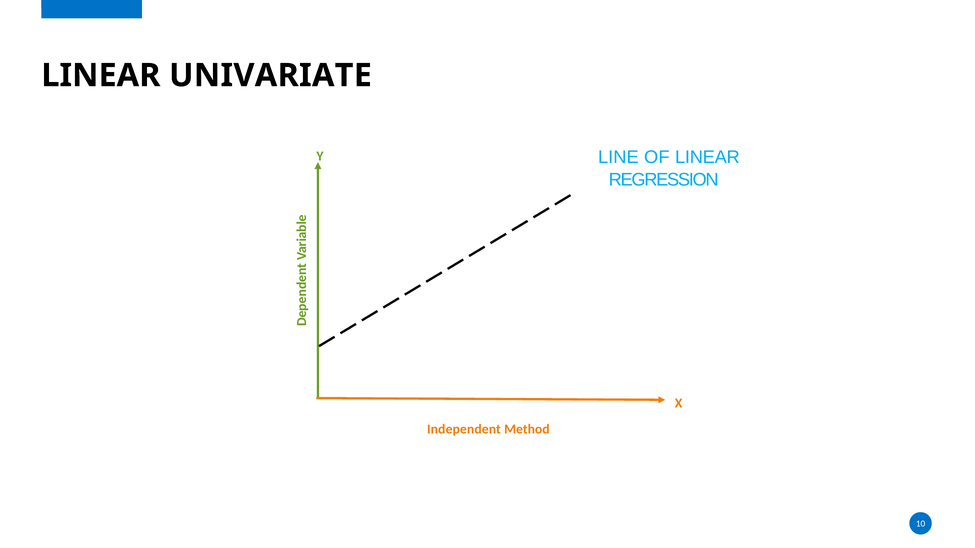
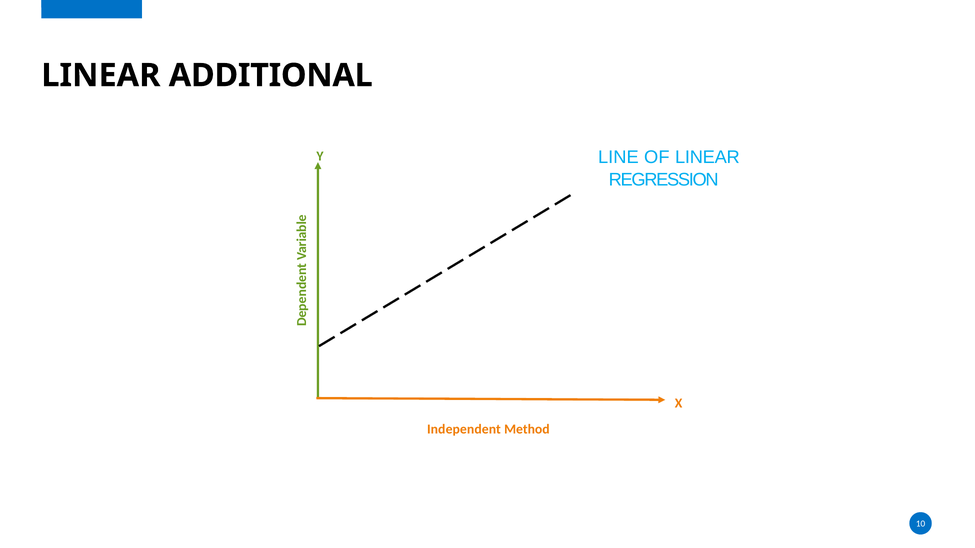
UNIVARIATE: UNIVARIATE -> ADDITIONAL (271, 76)
